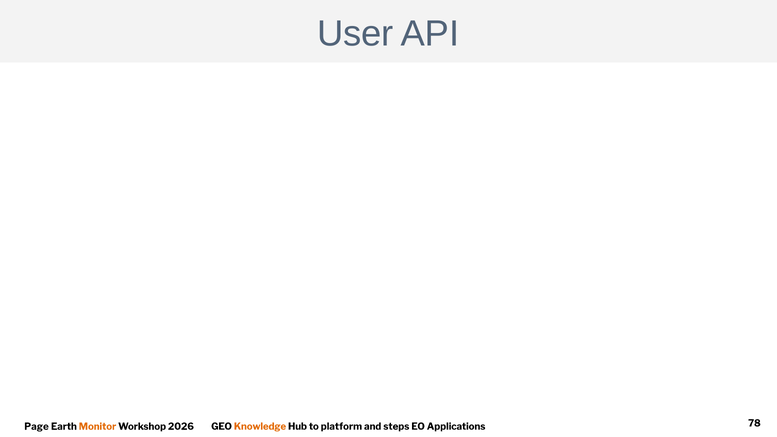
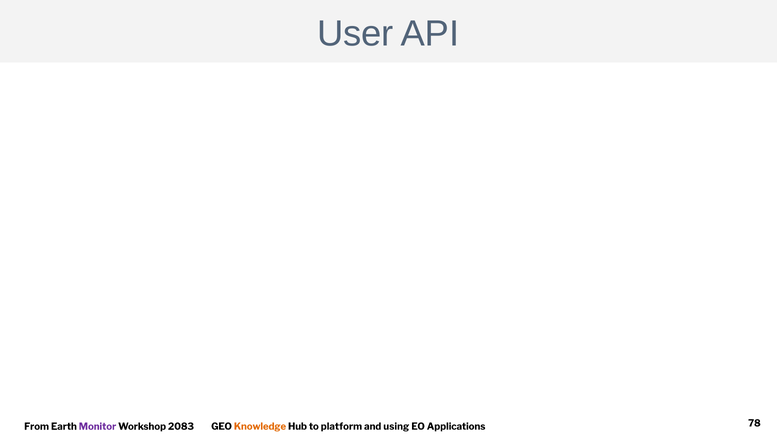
Page: Page -> From (37, 427)
Monitor colour: orange -> purple (98, 427)
2026: 2026 -> 2083 (181, 427)
steps: steps -> using (396, 427)
